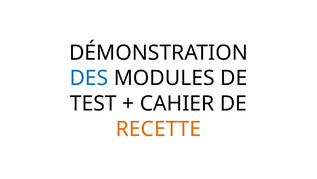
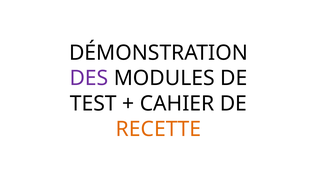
DES colour: blue -> purple (89, 78)
